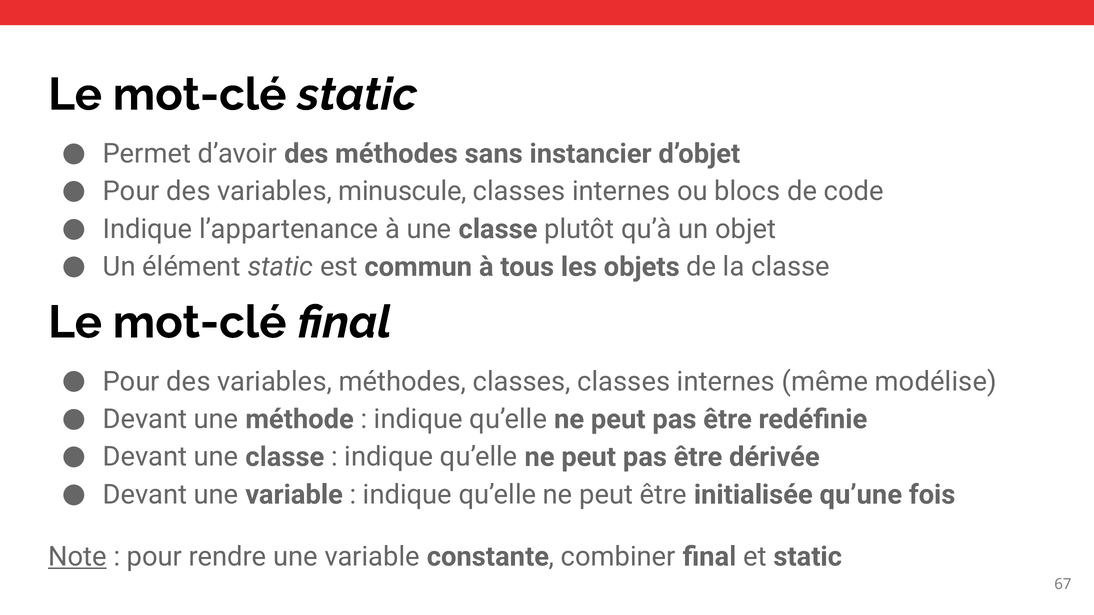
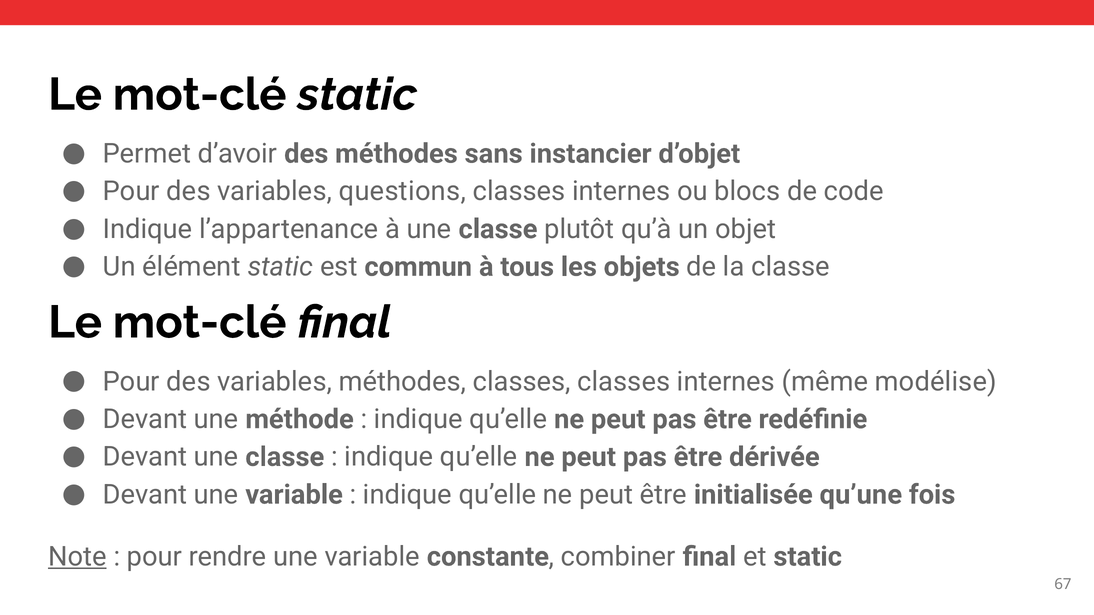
minuscule: minuscule -> questions (402, 192)
